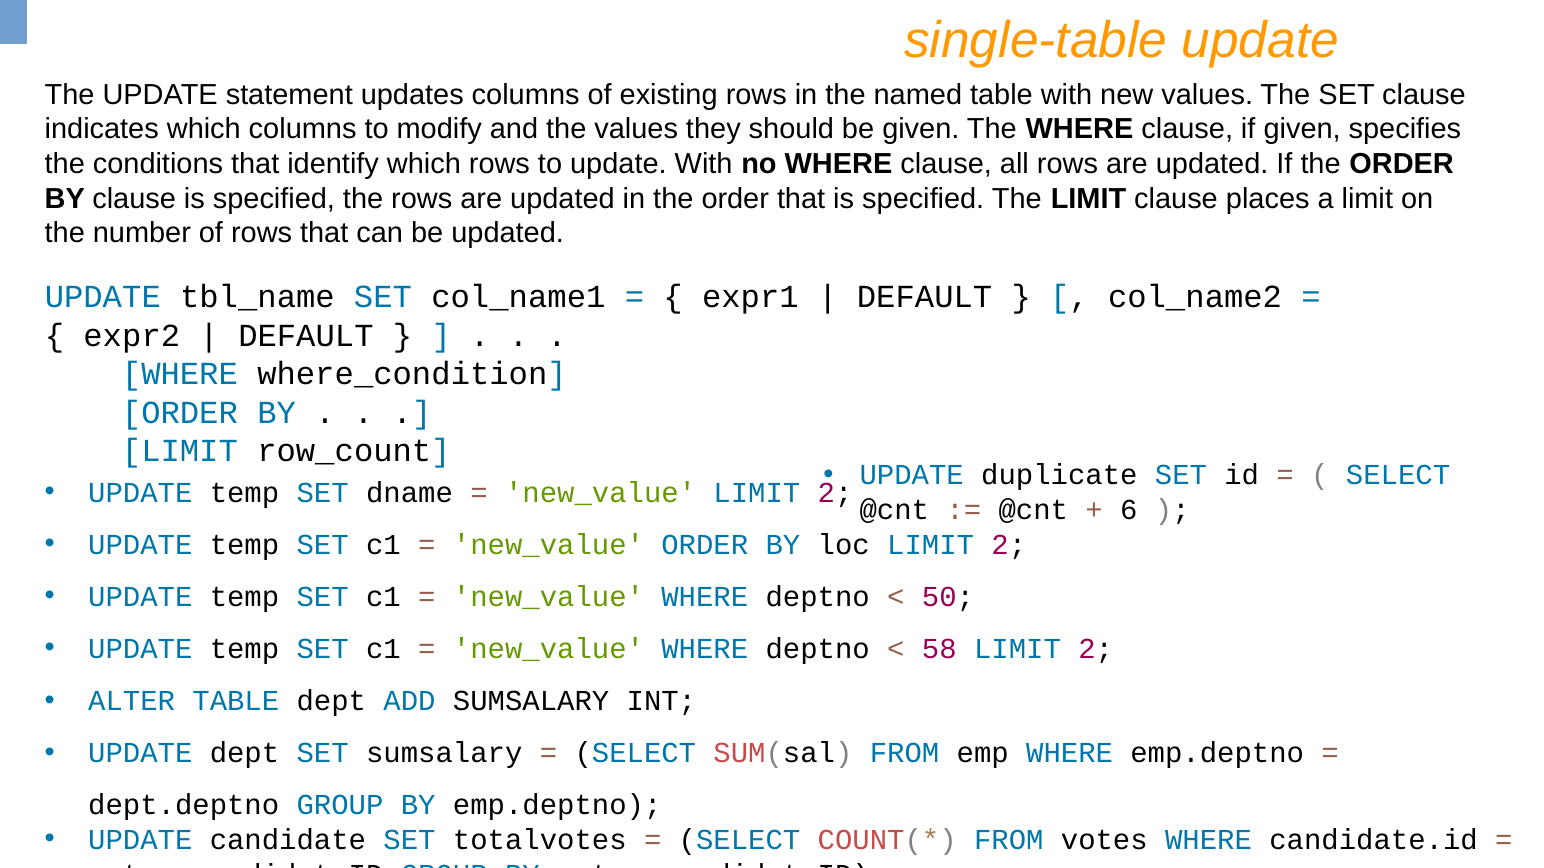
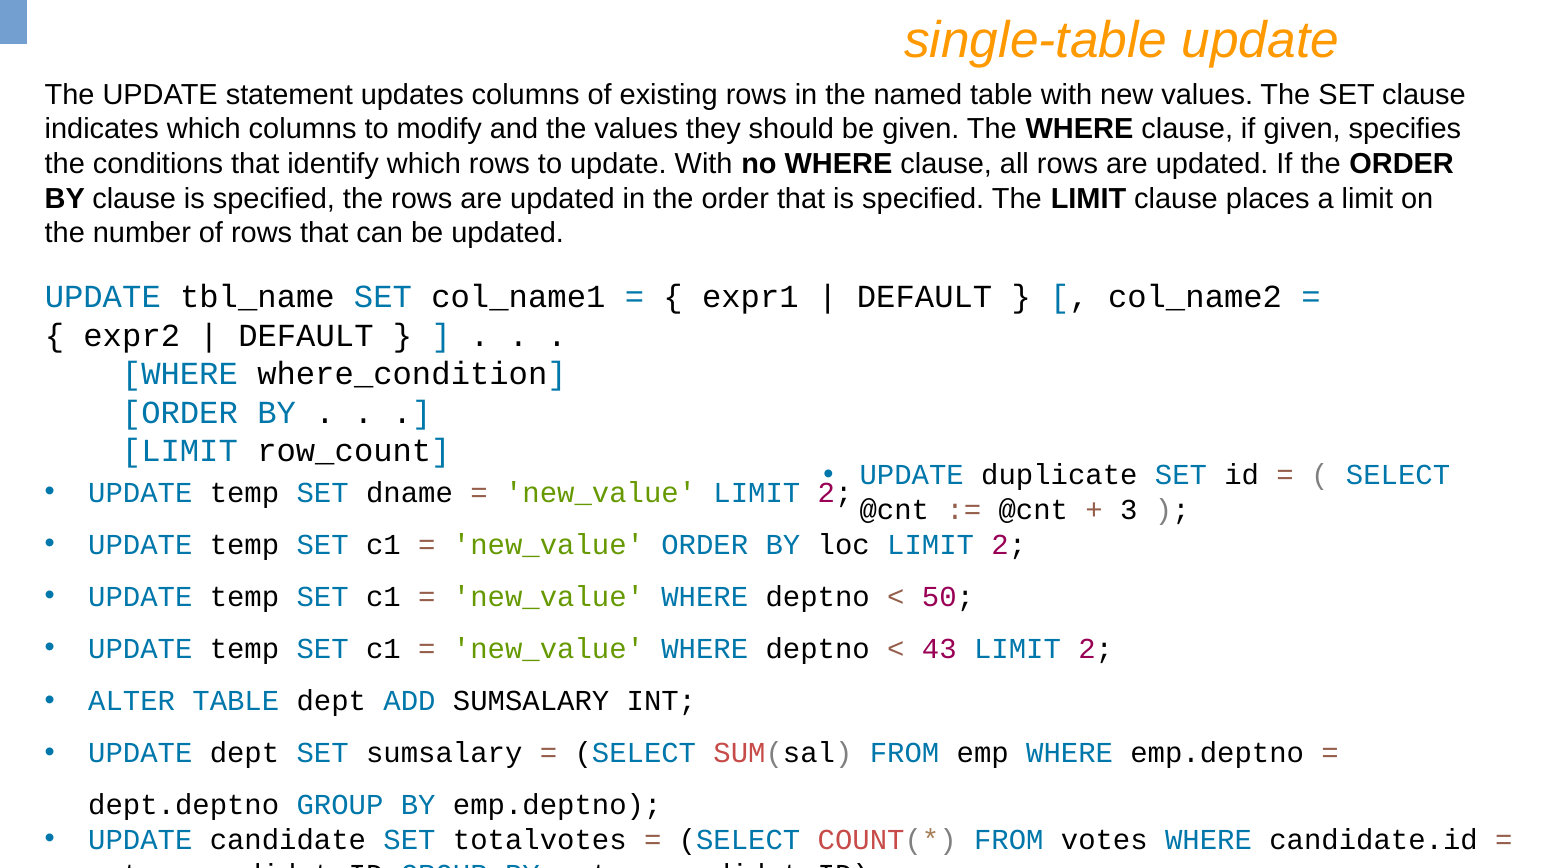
6: 6 -> 3 (1129, 510)
58: 58 -> 43 (939, 649)
